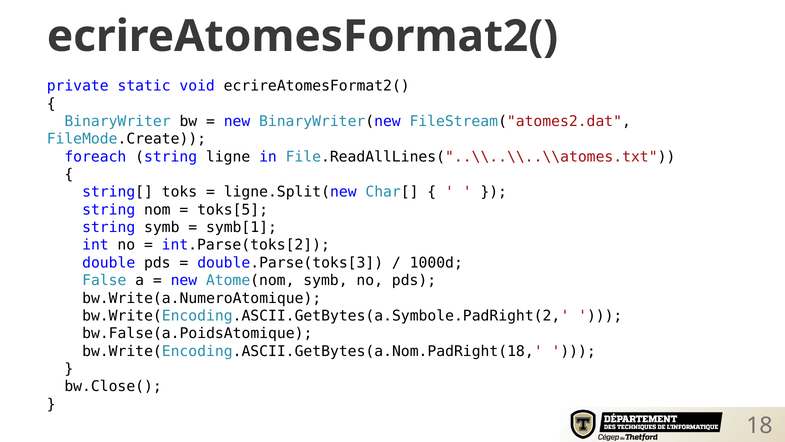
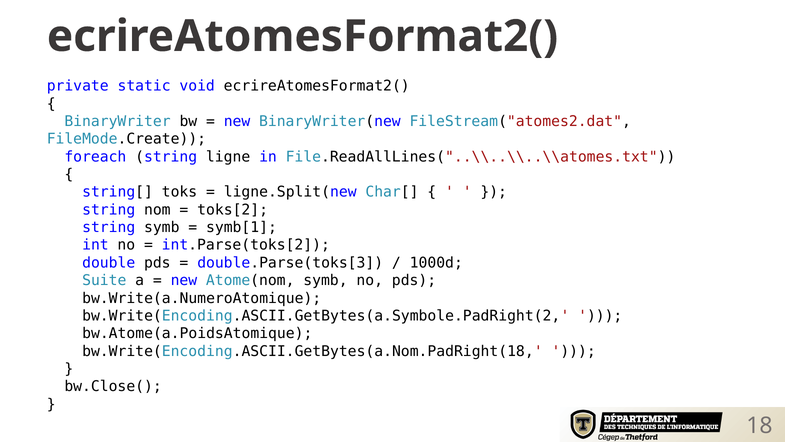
toks[5: toks[5 -> toks[2 (233, 210)
False: False -> Suite (104, 280)
bw.False(a.PoidsAtomique: bw.False(a.PoidsAtomique -> bw.Atome(a.PoidsAtomique (197, 333)
